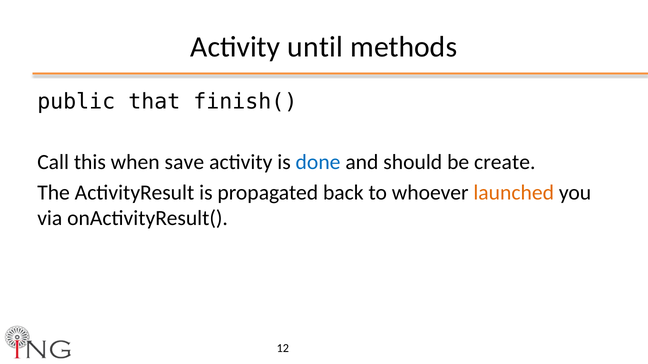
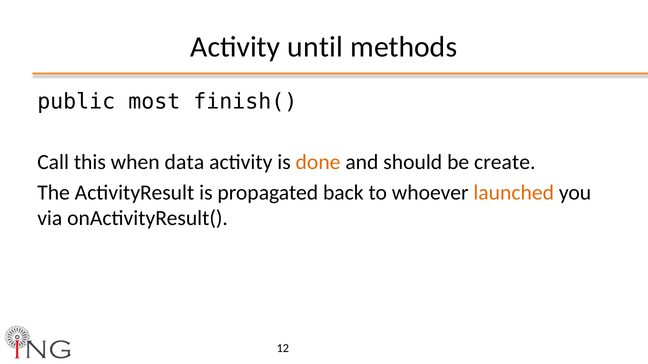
that: that -> most (154, 102)
save: save -> data (184, 162)
done colour: blue -> orange (318, 162)
